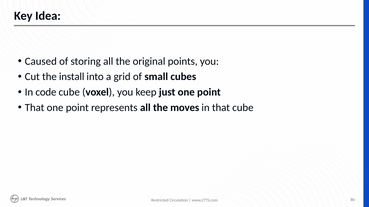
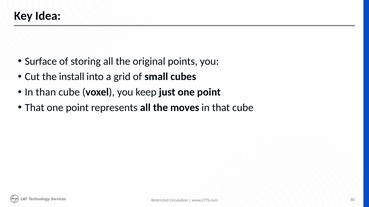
Caused: Caused -> Surface (41, 61)
code: code -> than (46, 92)
